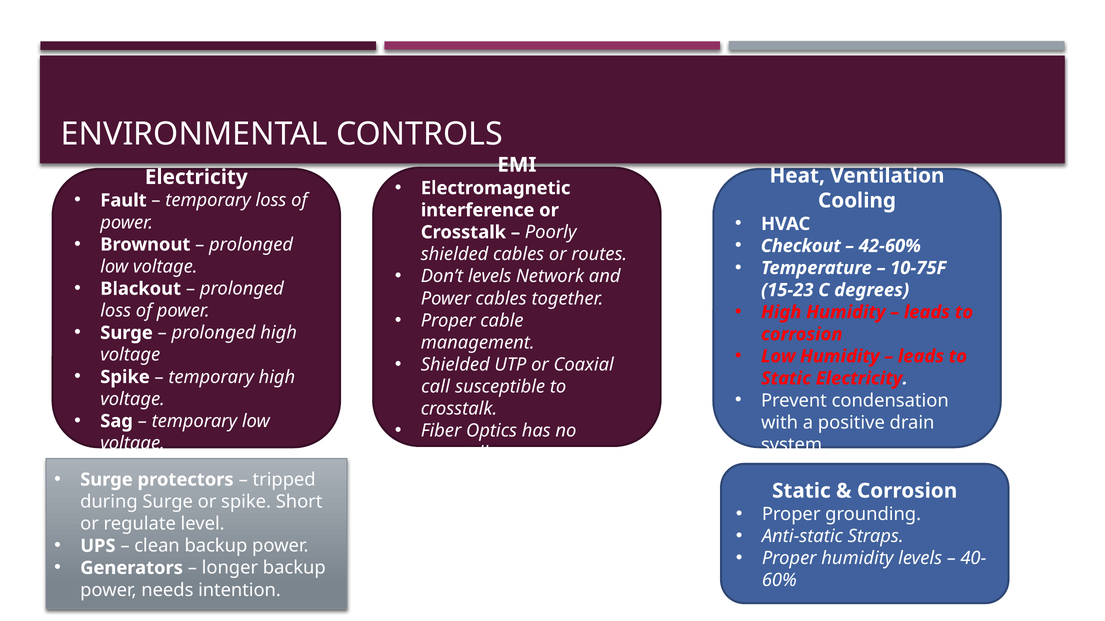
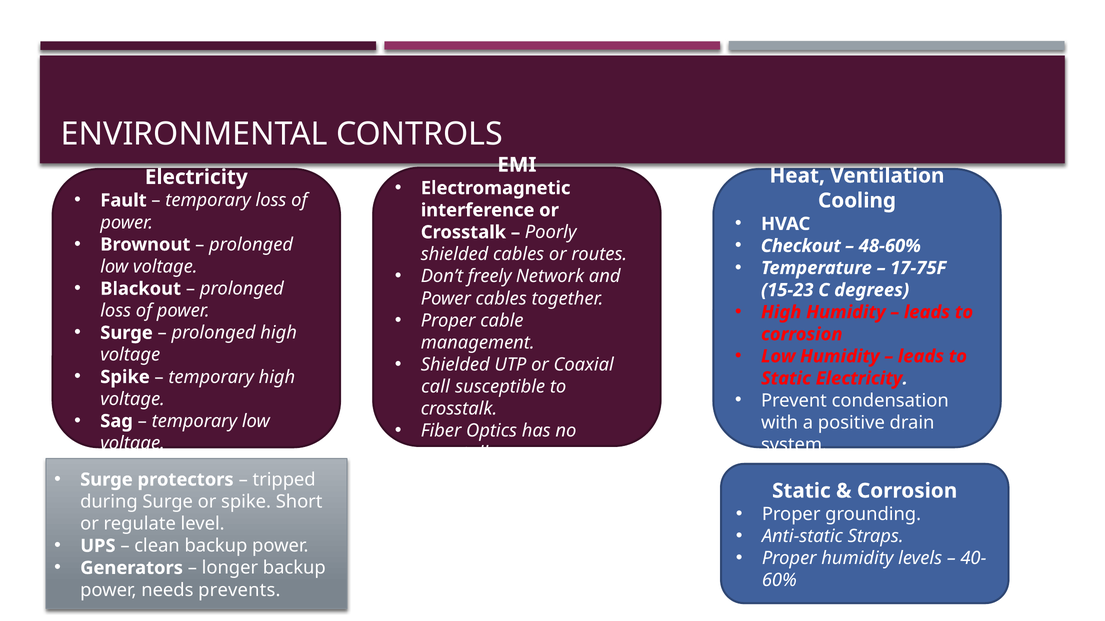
42-60%: 42-60% -> 48-60% (890, 246)
10-75F: 10-75F -> 17-75F (918, 268)
Don’t levels: levels -> freely (490, 277)
intention: intention -> prevents (239, 590)
